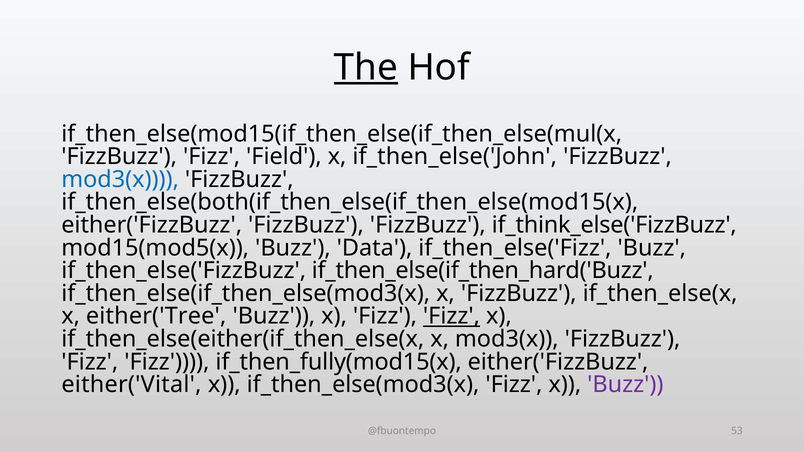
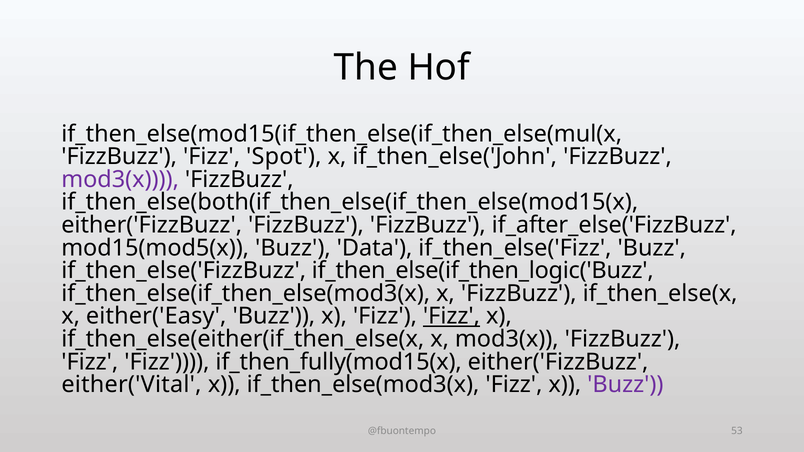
The underline: present -> none (366, 68)
Field: Field -> Spot (284, 157)
mod3(x colour: blue -> purple (120, 180)
if_think_else('FizzBuzz: if_think_else('FizzBuzz -> if_after_else('FizzBuzz (614, 225)
if_then_else(if_then_hard('Buzz: if_then_else(if_then_hard('Buzz -> if_then_else(if_then_logic('Buzz (483, 271)
either('Tree: either('Tree -> either('Easy (156, 316)
